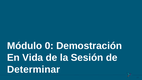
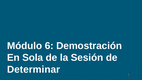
0: 0 -> 6 (49, 46)
Vida: Vida -> Sola (33, 58)
